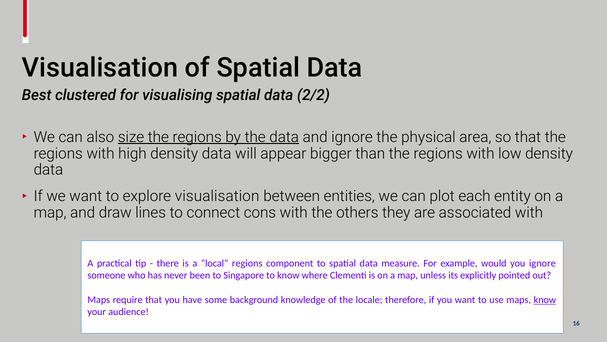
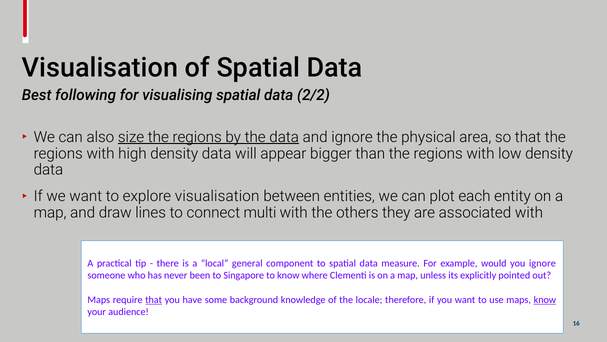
clustered: clustered -> following (86, 95)
cons: cons -> multi (260, 212)
local regions: regions -> general (247, 263)
that underline: none -> present (154, 299)
